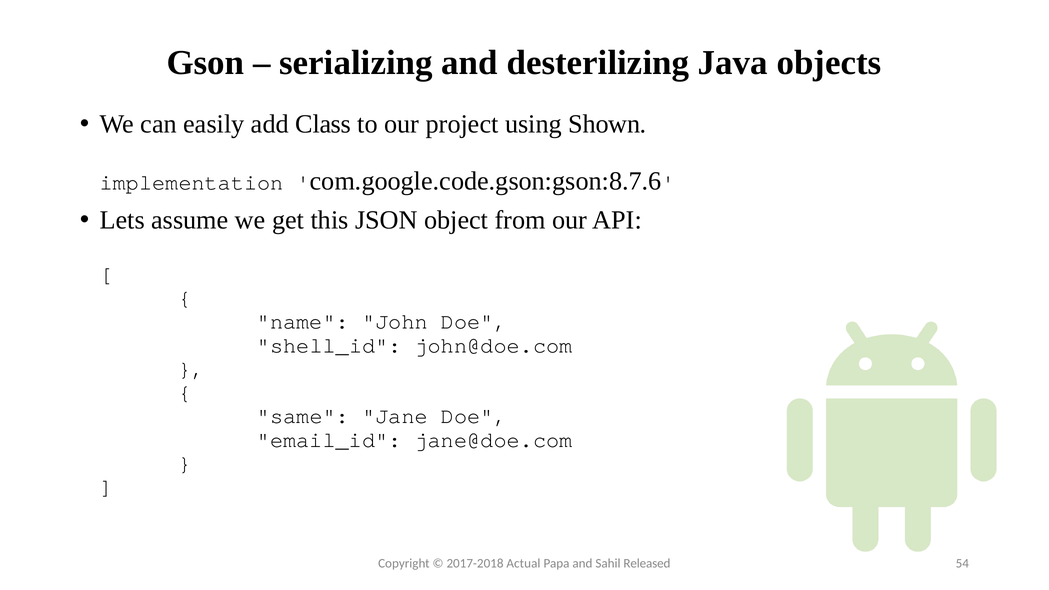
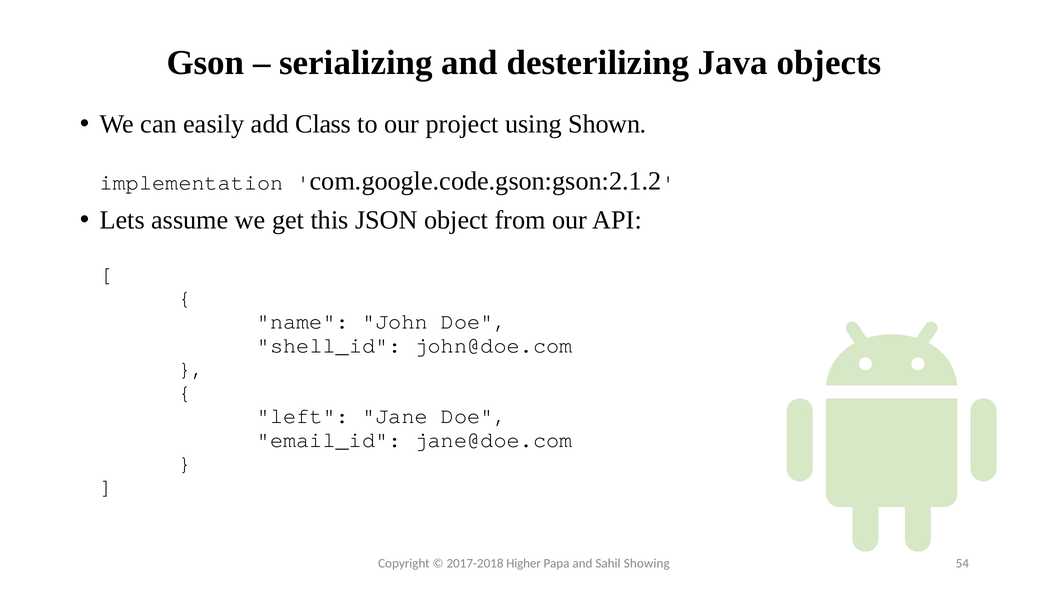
com.google.code.gson:gson:8.7.6: com.google.code.gson:gson:8.7.6 -> com.google.code.gson:gson:2.1.2 (486, 181)
same: same -> left (303, 416)
Actual: Actual -> Higher (524, 563)
Released: Released -> Showing (647, 563)
